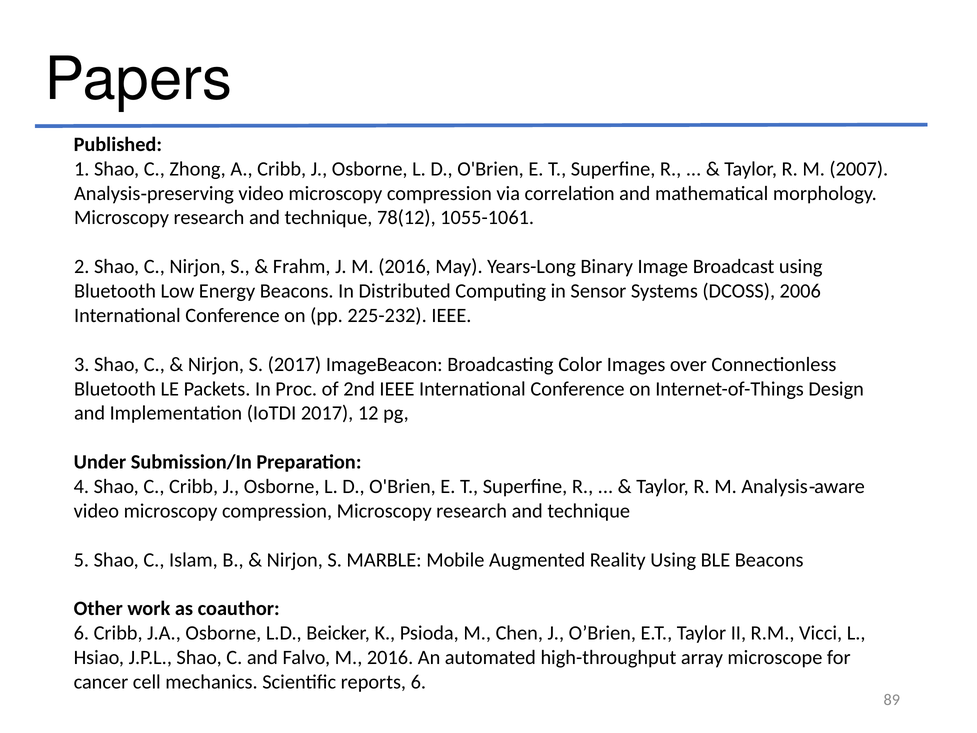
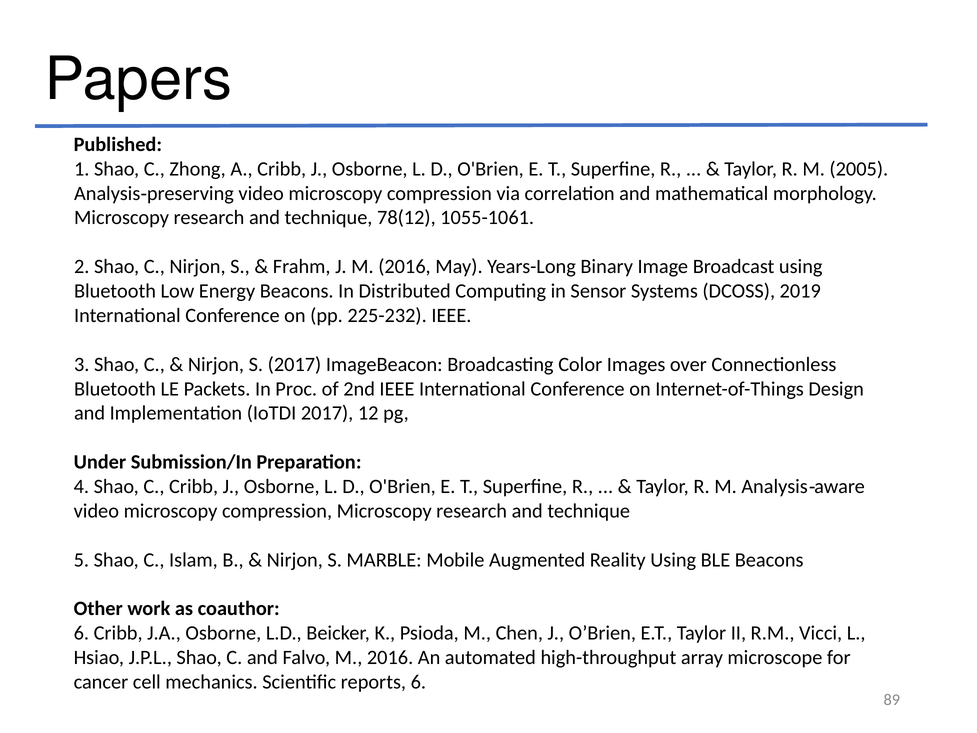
2007: 2007 -> 2005 (859, 169)
2006: 2006 -> 2019 (800, 291)
